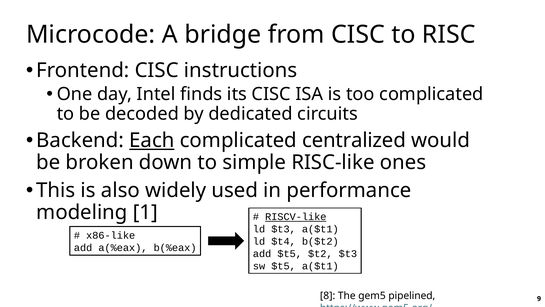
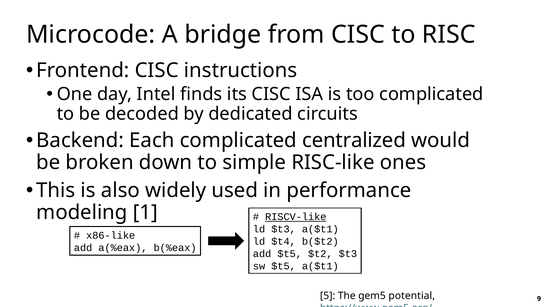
Each underline: present -> none (152, 140)
8: 8 -> 5 (328, 295)
pipelined: pipelined -> potential (412, 295)
